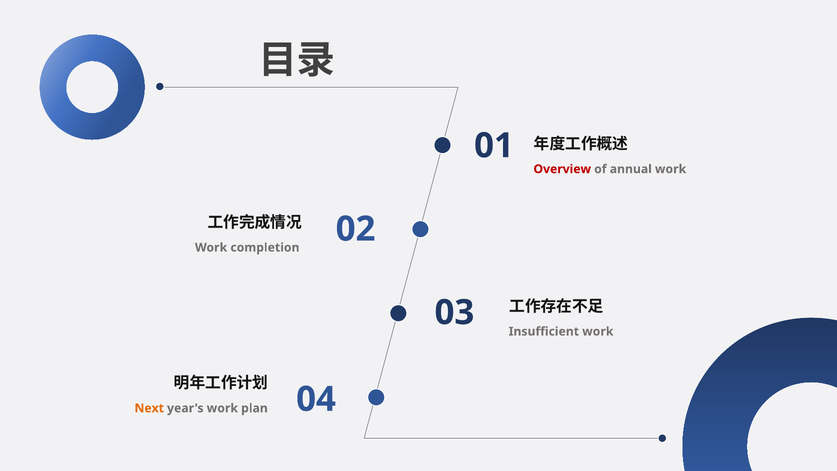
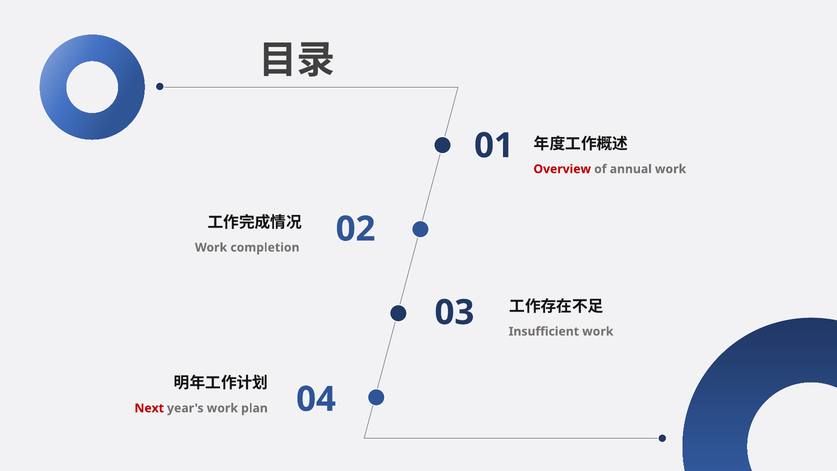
Next colour: orange -> red (149, 408)
